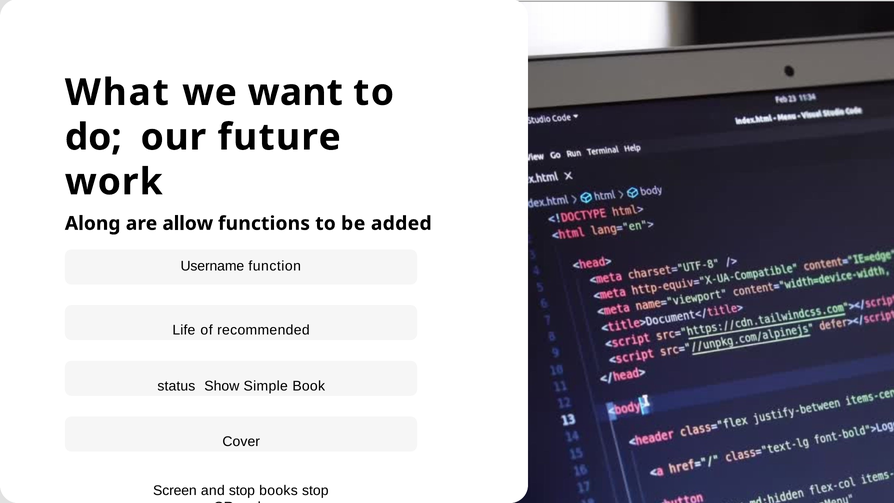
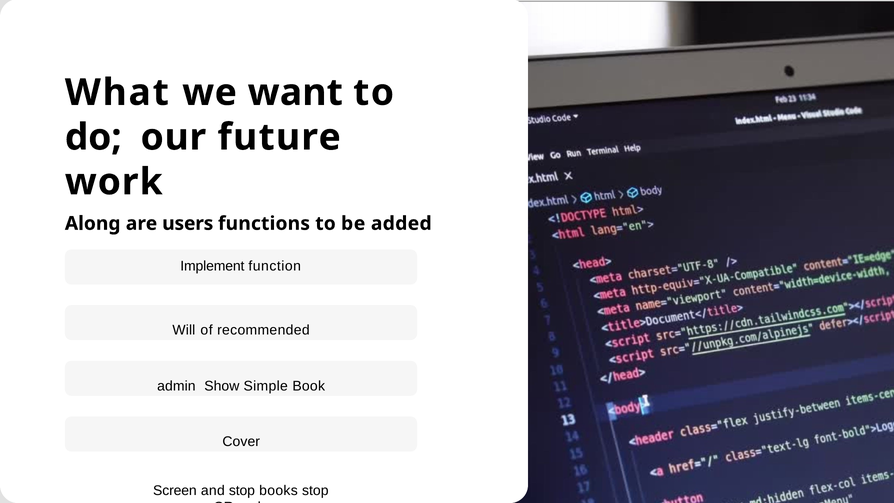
allow: allow -> users (188, 223)
Username: Username -> Implement (212, 266)
Life: Life -> Will (184, 330)
status: status -> admin (176, 386)
